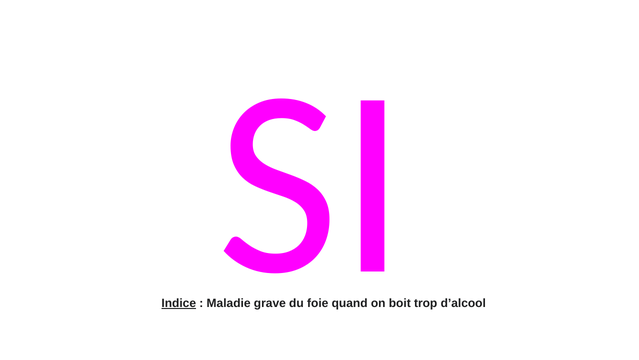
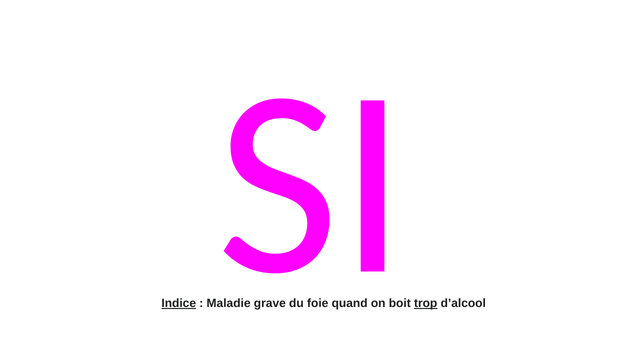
trop underline: none -> present (426, 303)
